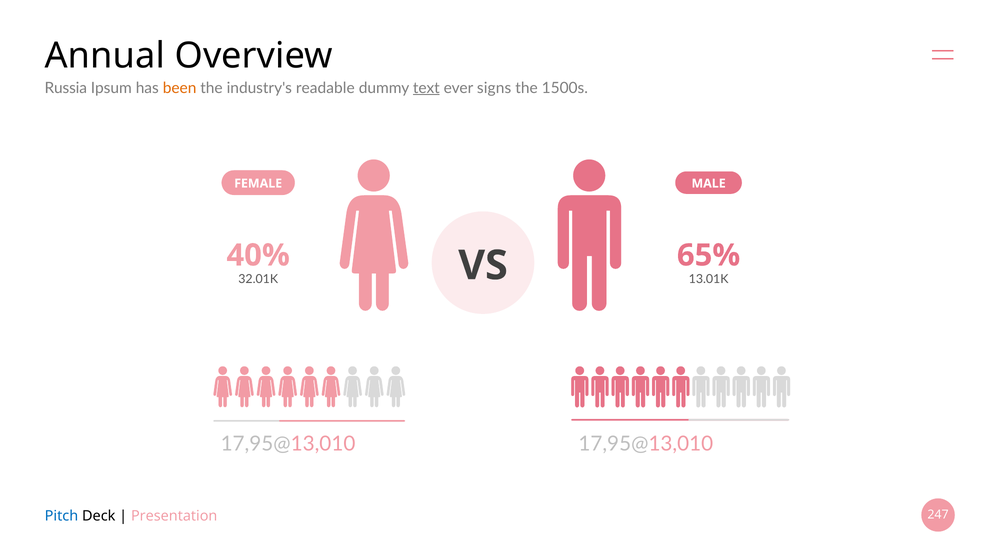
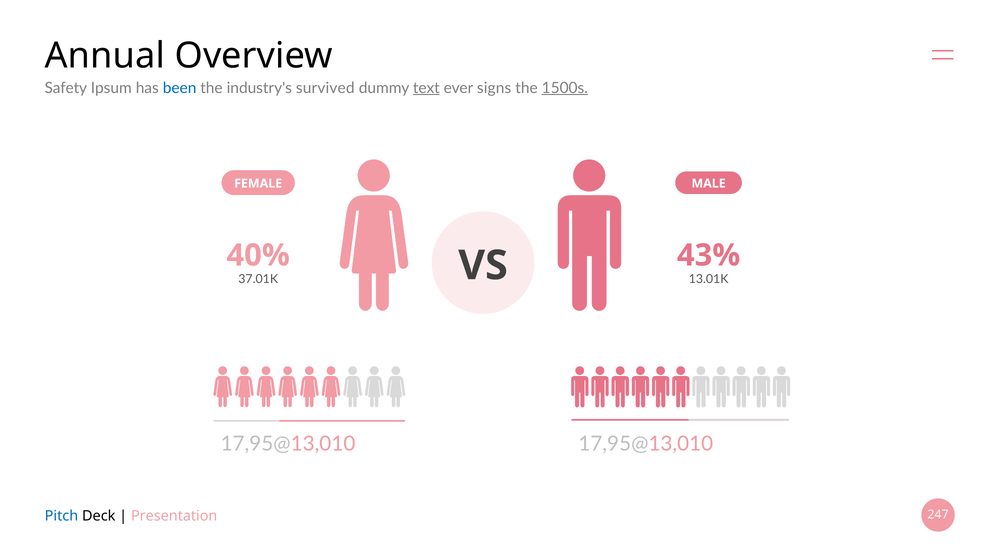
Russia: Russia -> Safety (66, 88)
been colour: orange -> blue (180, 88)
readable: readable -> survived (325, 88)
1500s underline: none -> present (565, 88)
65%: 65% -> 43% (709, 255)
32.01K: 32.01K -> 37.01K (258, 279)
